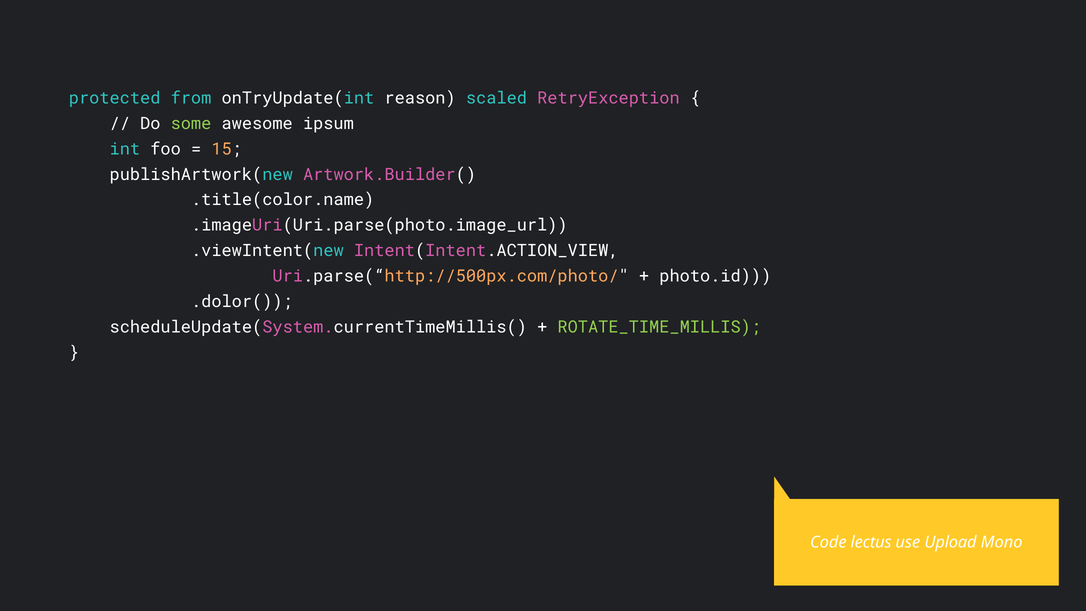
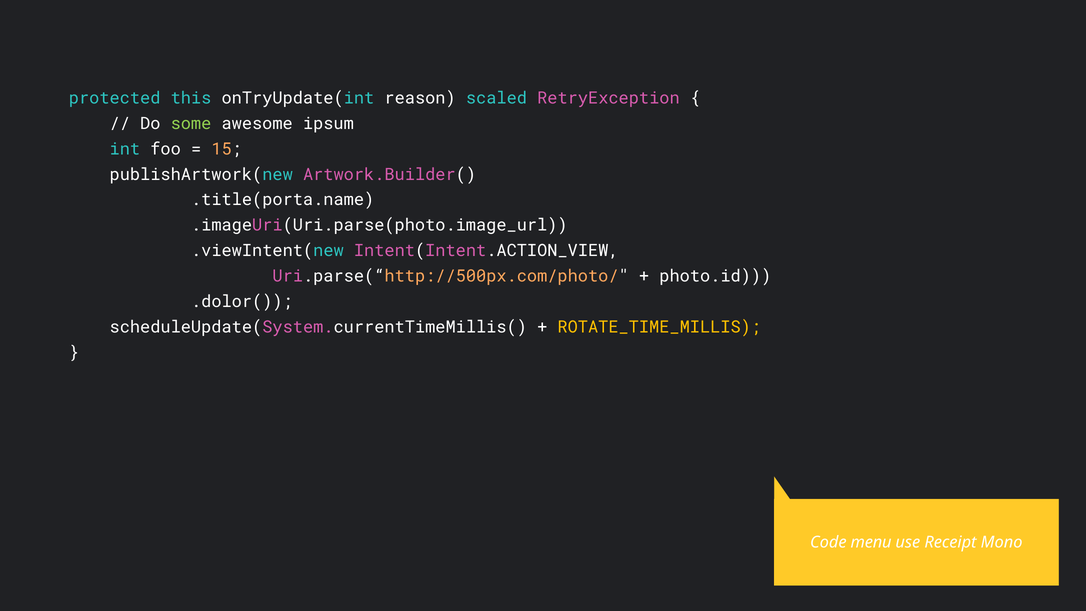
from: from -> this (191, 98)
.title(color.name: .title(color.name -> .title(porta.name (283, 200)
ROTATE_TIME_MILLIS colour: light green -> yellow (659, 327)
lectus: lectus -> menu (871, 542)
Upload: Upload -> Receipt (950, 542)
